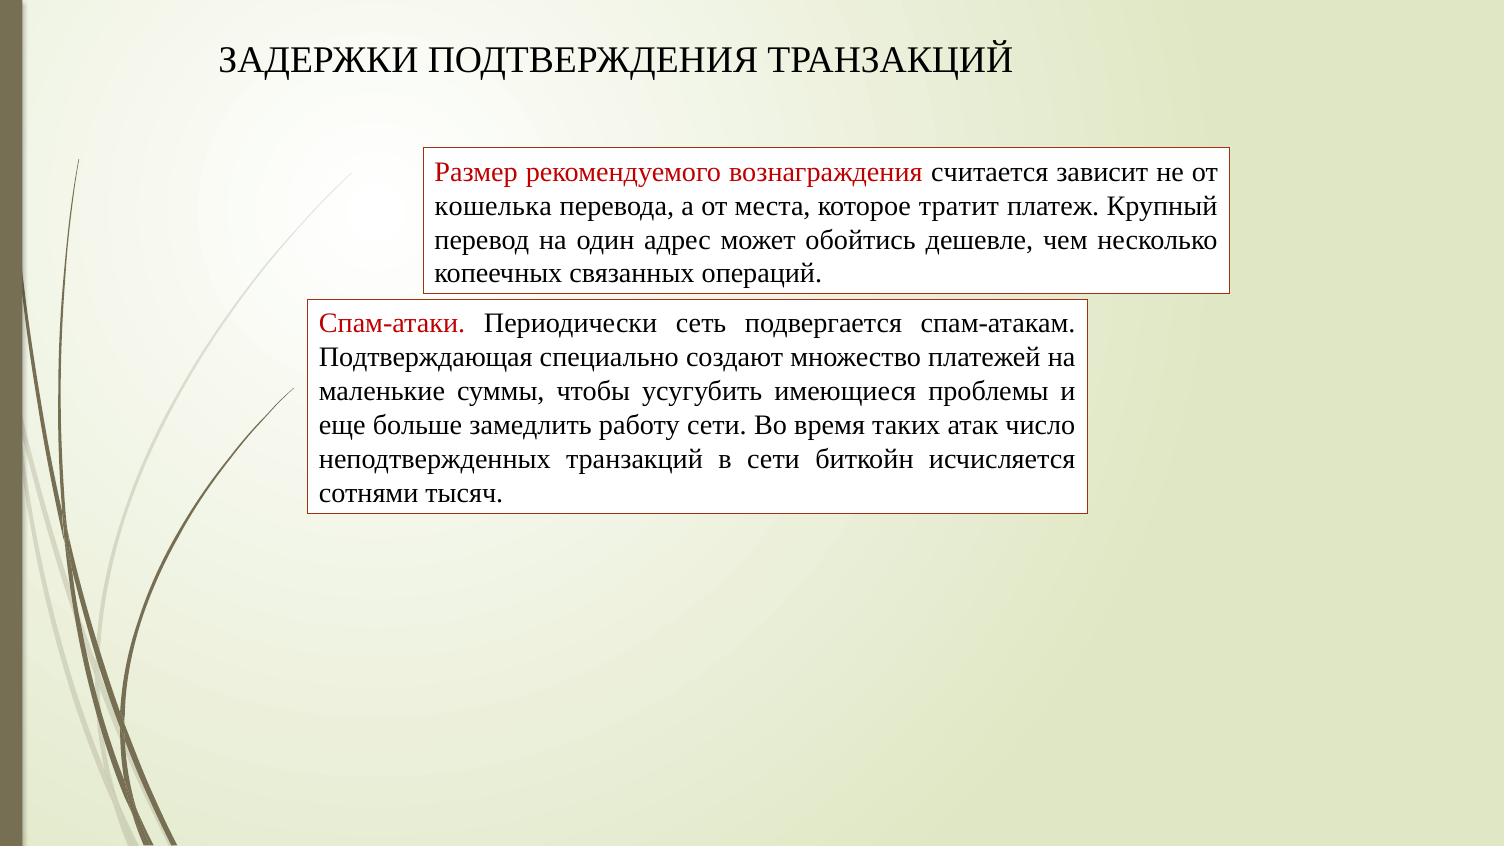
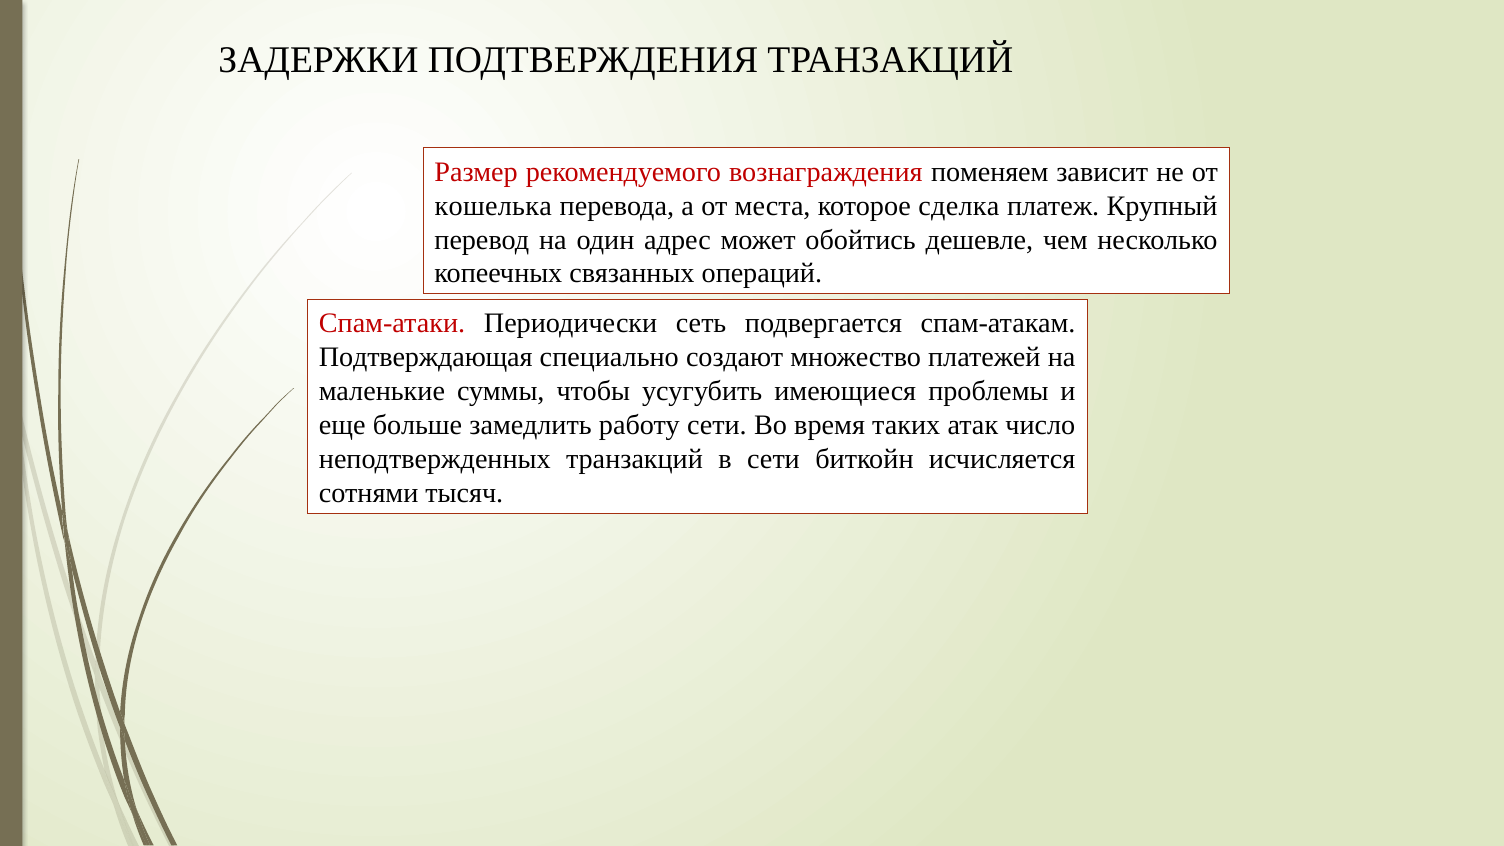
считается: считается -> поменяем (990, 172)
тратит: тратит -> сделка (959, 206)
